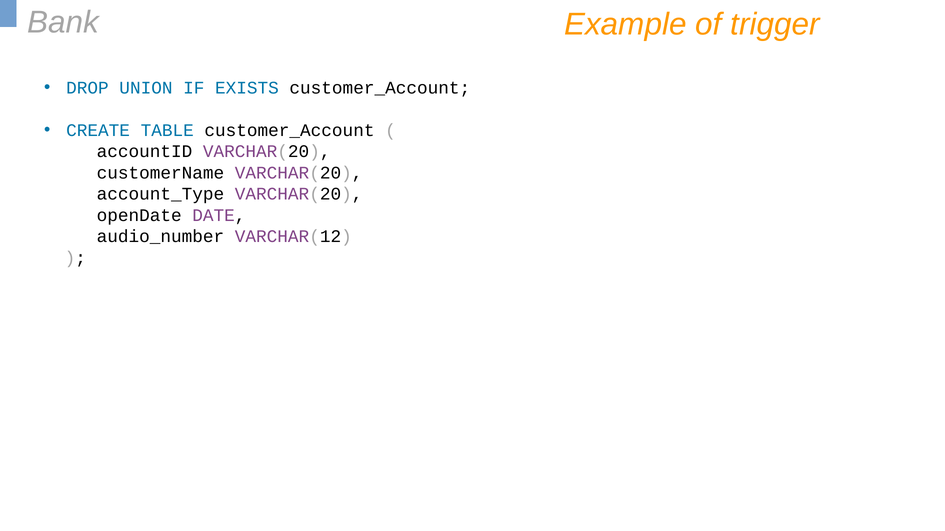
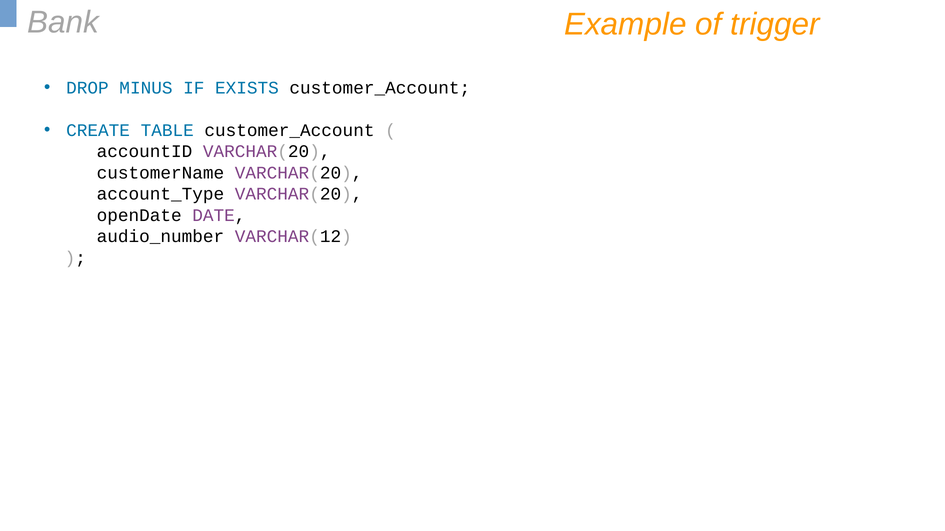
UNION: UNION -> MINUS (146, 88)
